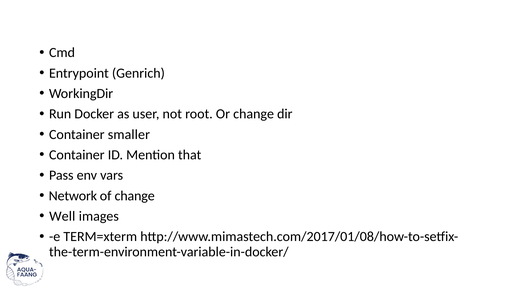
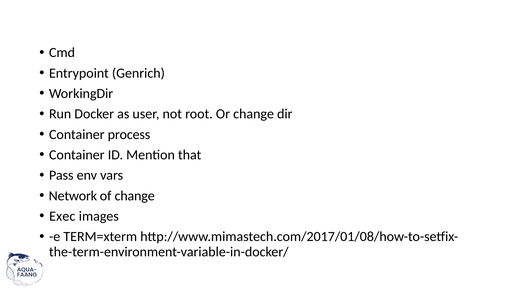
smaller: smaller -> process (129, 135)
Well: Well -> Exec (62, 216)
